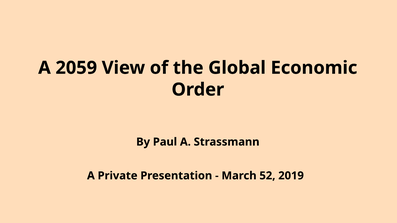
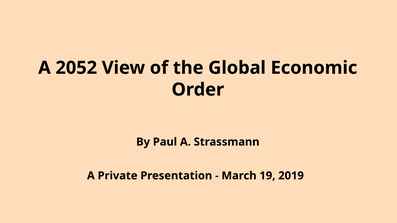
2059: 2059 -> 2052 (76, 68)
52: 52 -> 19 (267, 176)
